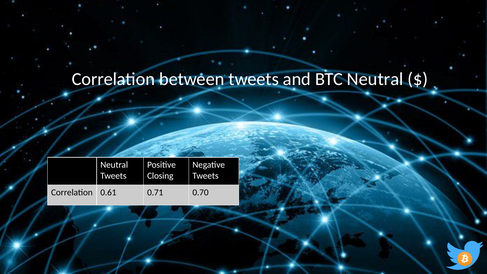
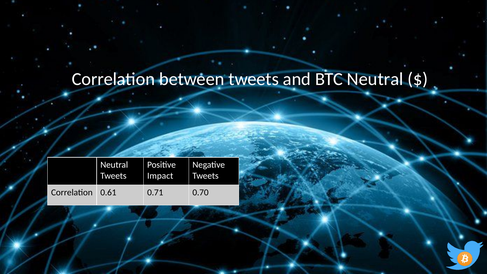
Closing: Closing -> Impact (160, 176)
